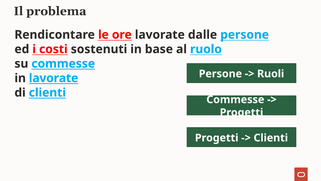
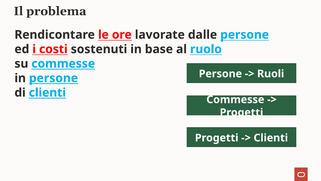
in lavorate: lavorate -> persone (54, 78)
